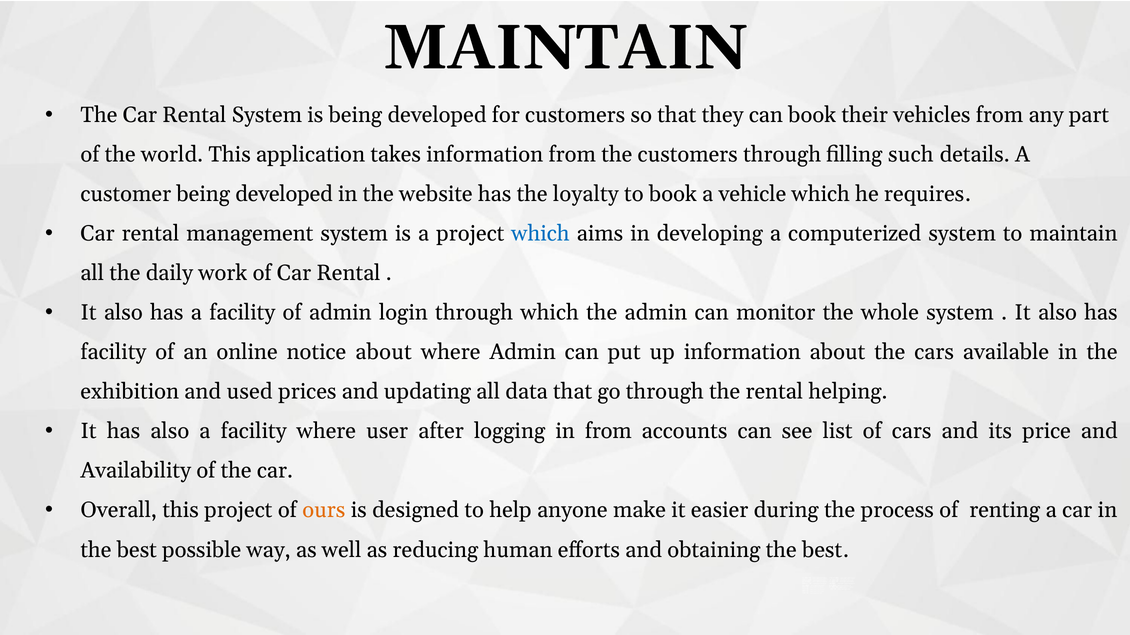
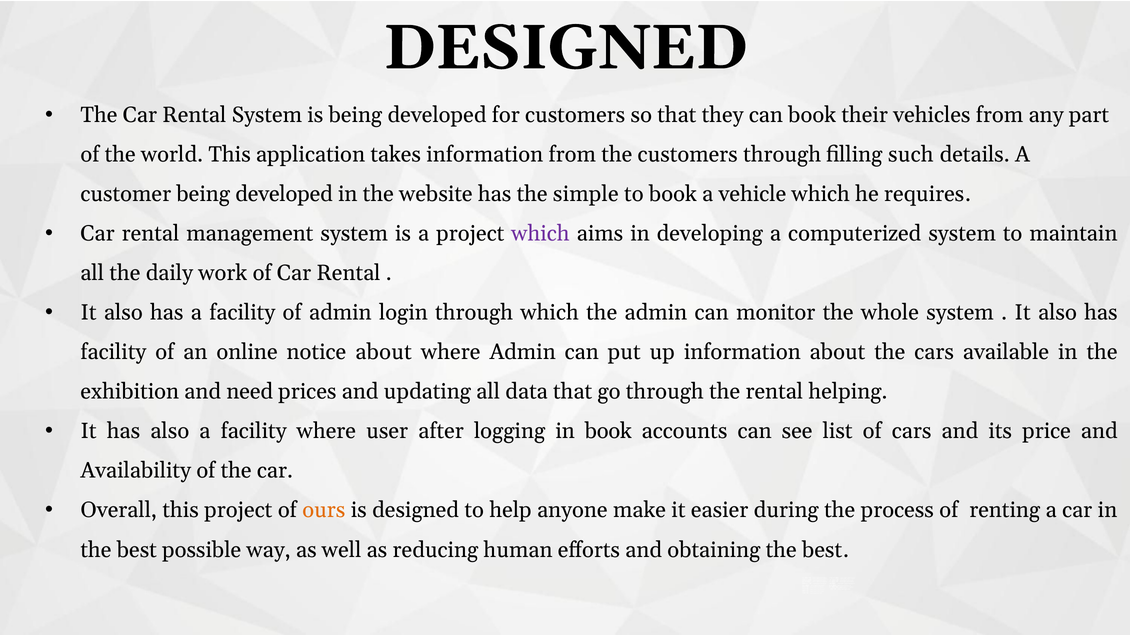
MAINTAIN: MAINTAIN -> DESIGNED (565, 48)
loyalty: loyalty -> simple (586, 194)
which colour: blue -> purple (540, 234)
used: used -> need (250, 392)
in from: from -> book (608, 432)
